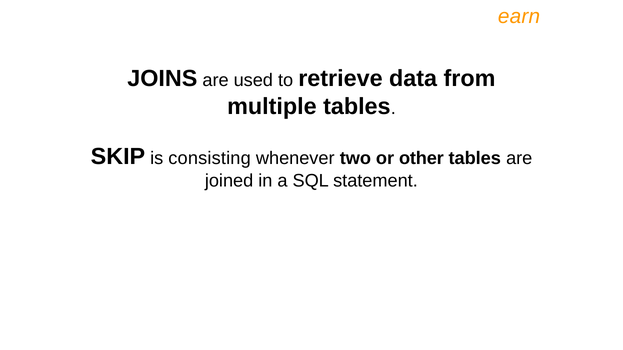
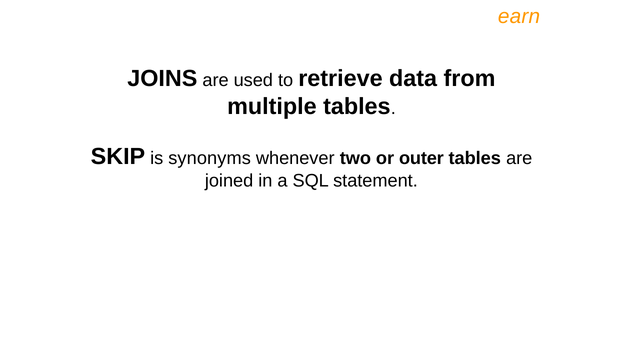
consisting: consisting -> synonyms (210, 158)
other: other -> outer (421, 158)
